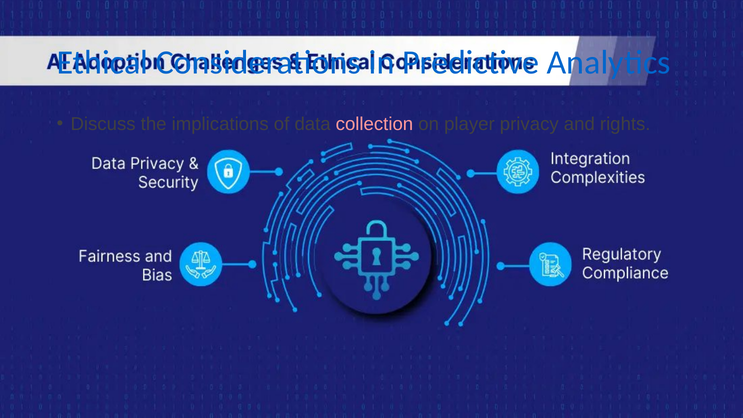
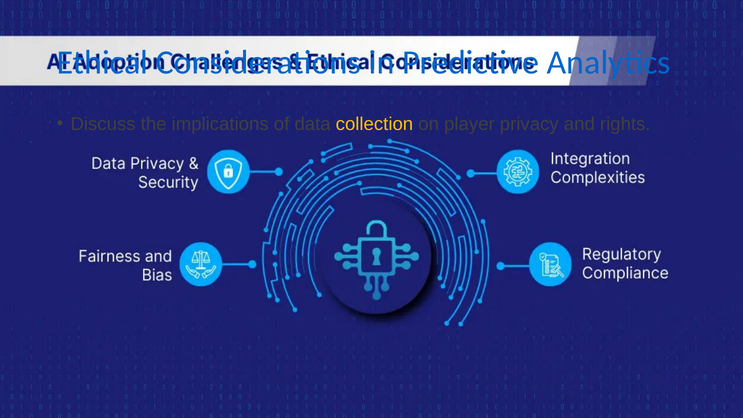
collection colour: pink -> yellow (374, 124)
